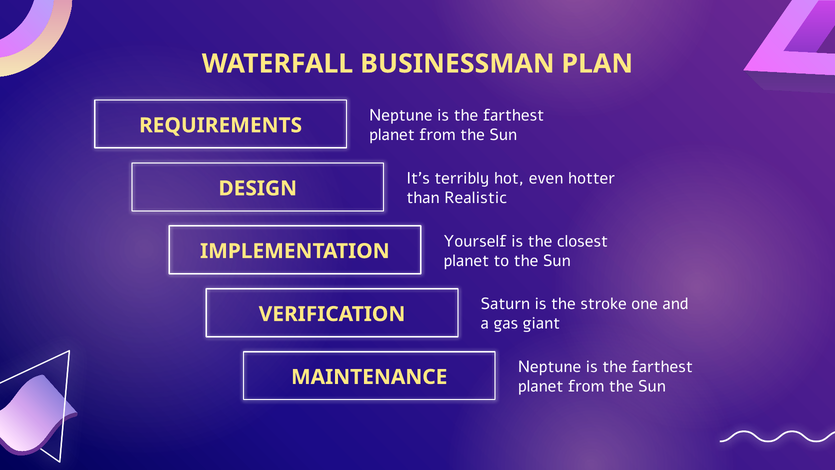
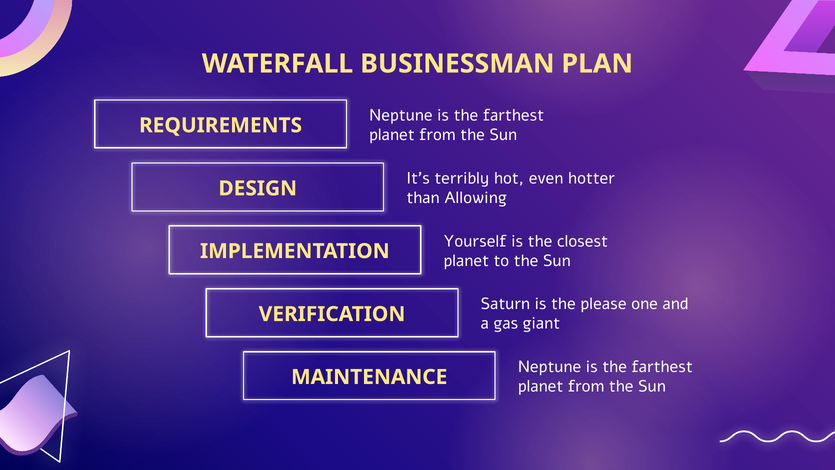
Realistic: Realistic -> Allowing (476, 198)
stroke: stroke -> please (604, 304)
